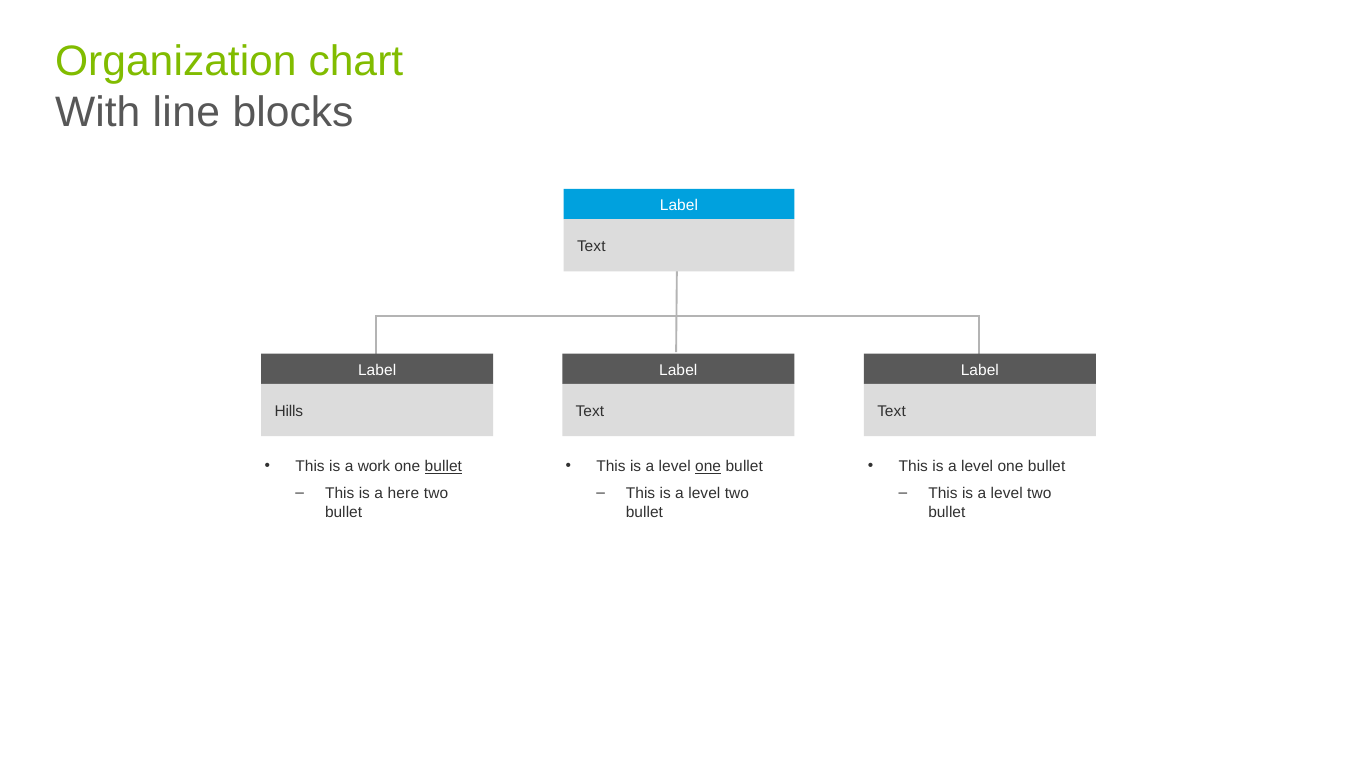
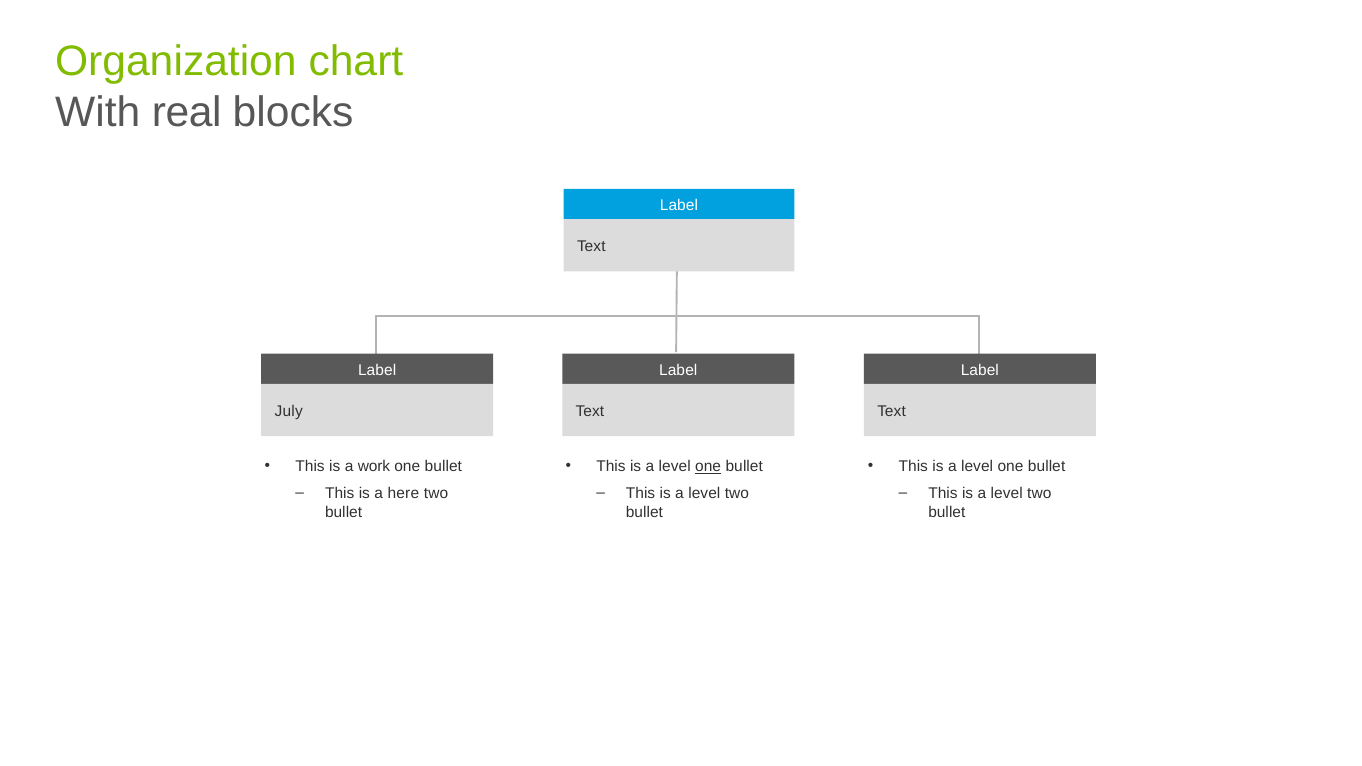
line: line -> real (187, 113)
Hills: Hills -> July (289, 411)
bullet underline: present -> none (443, 466)
